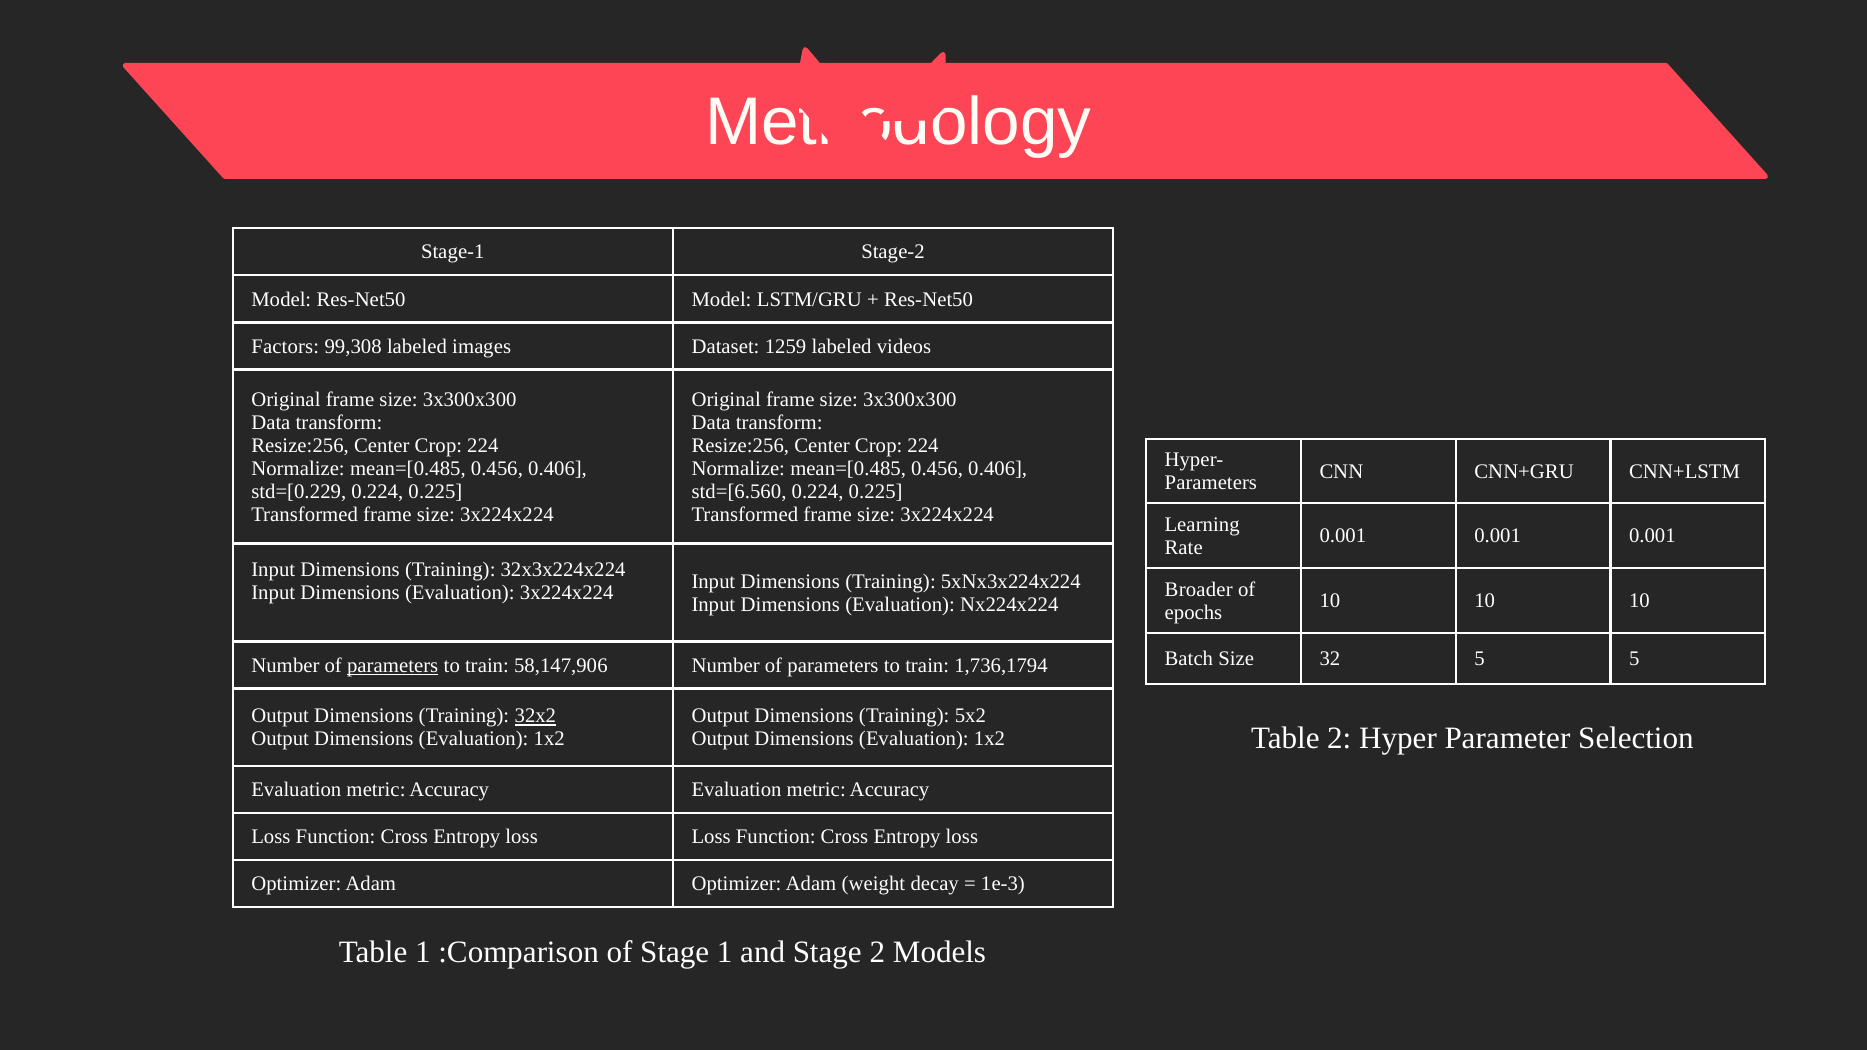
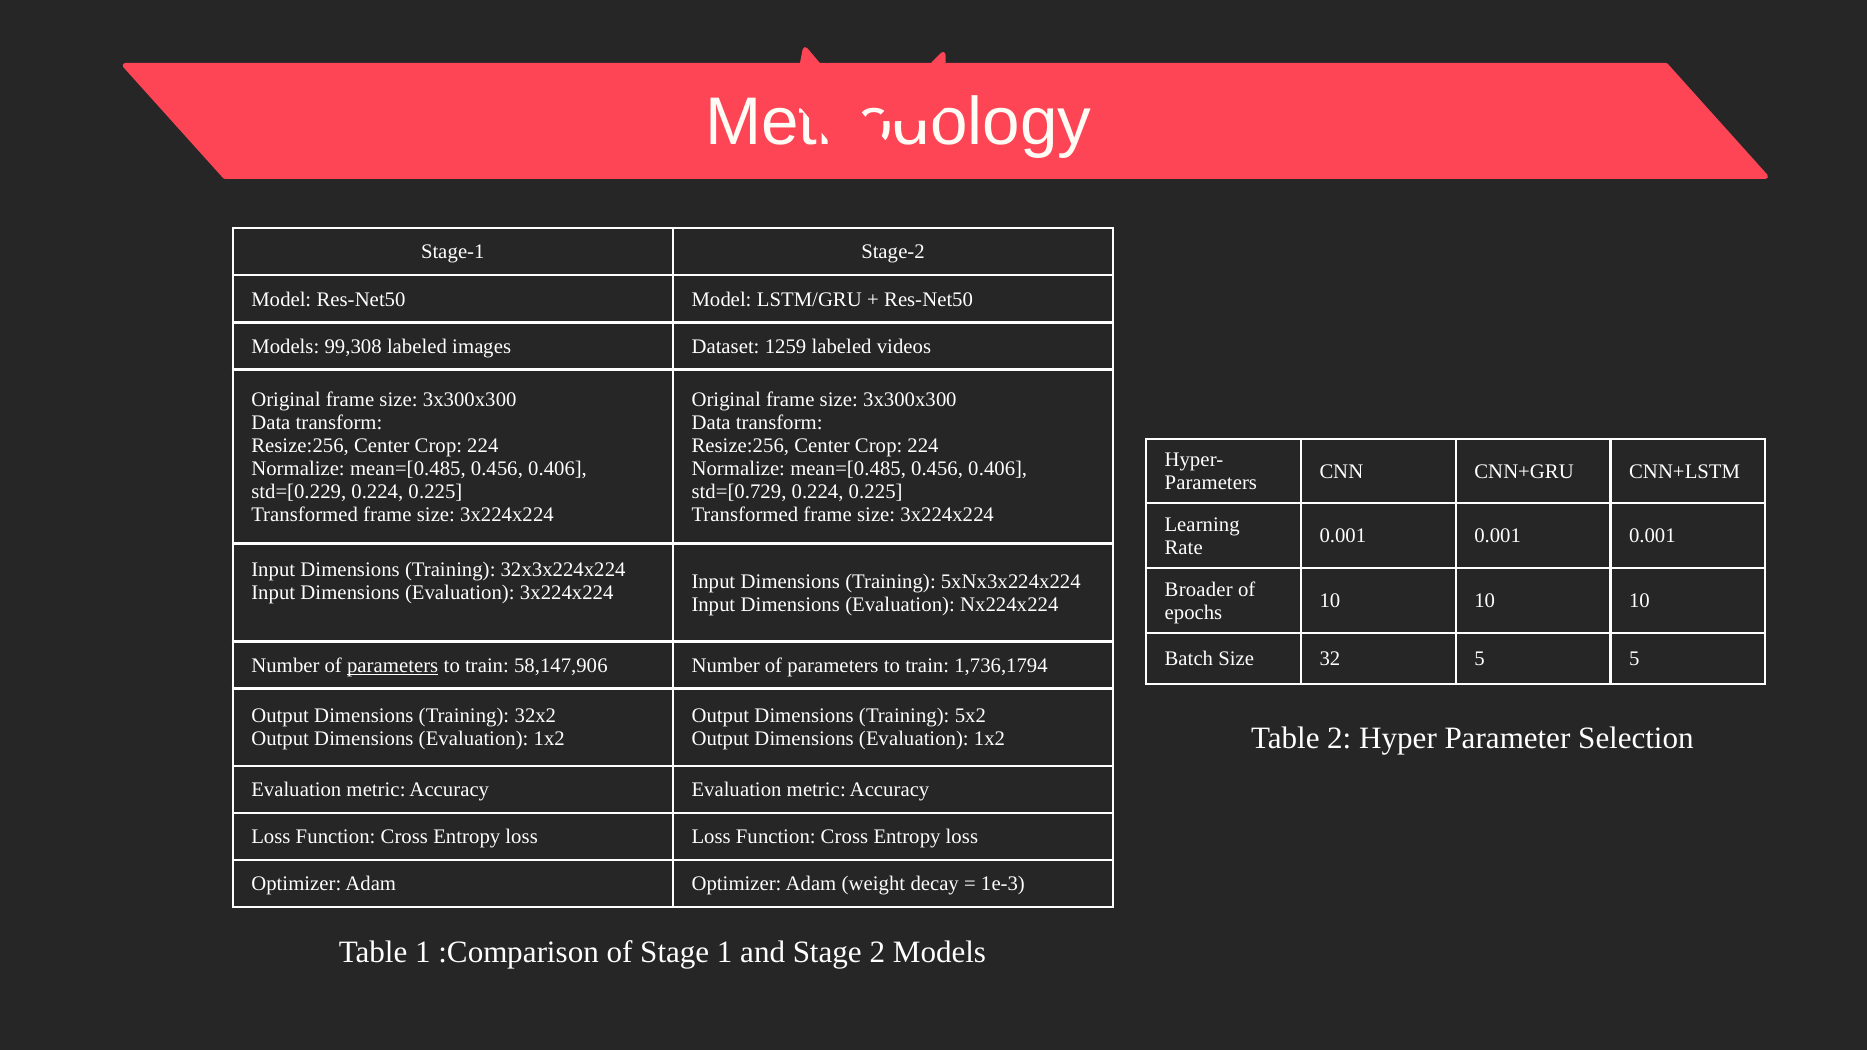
Factors: Factors -> Models (285, 346)
std=[6.560: std=[6.560 -> std=[0.729 (739, 492)
32x2 underline: present -> none (535, 716)
